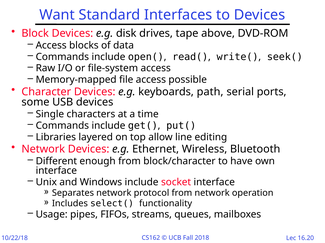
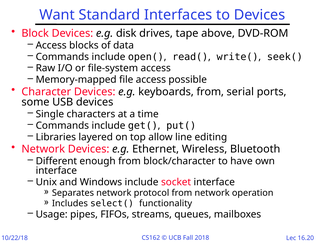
keyboards path: path -> from (210, 92)
